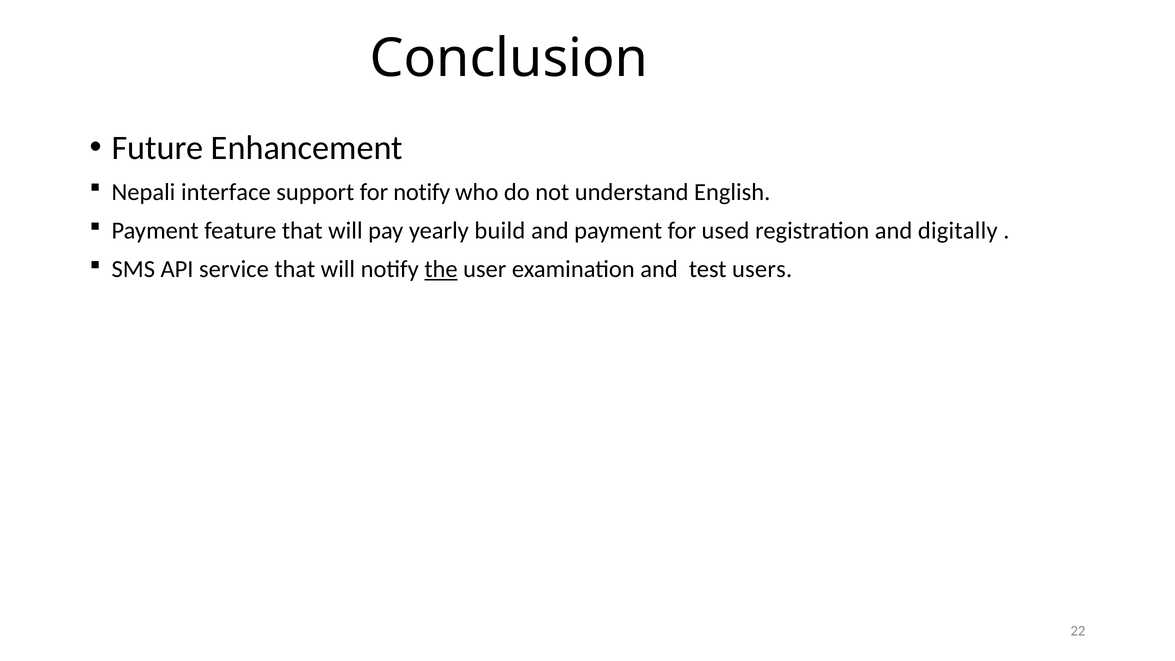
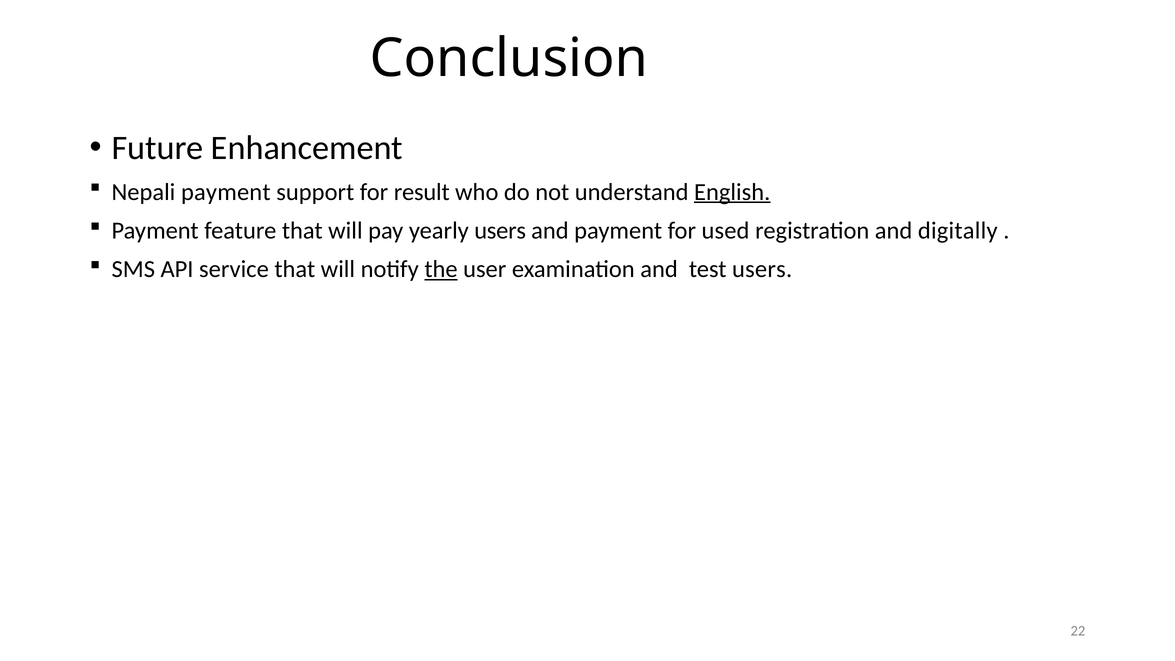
Nepali interface: interface -> payment (226, 192)
for notify: notify -> result (422, 192)
English underline: none -> present (732, 192)
yearly build: build -> users (500, 231)
